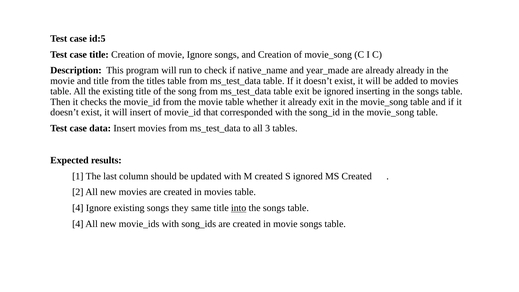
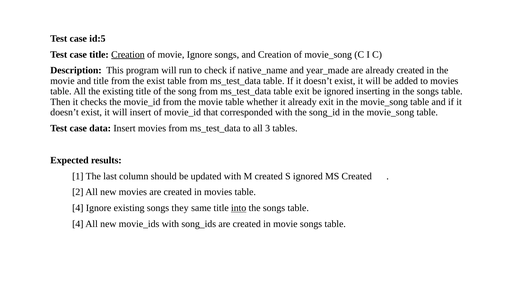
Creation underline: none -> present (128, 54)
already already: already -> created (410, 70)
the titles: titles -> exist (156, 81)
